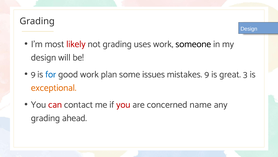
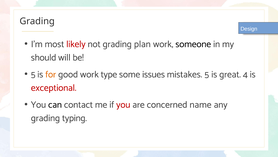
uses: uses -> plan (142, 44)
design: design -> should (44, 57)
9: 9 -> 5 (33, 74)
for colour: blue -> orange (51, 74)
plan: plan -> type (109, 74)
mistakes 9: 9 -> 5 (207, 74)
3: 3 -> 4 (245, 74)
exceptional colour: orange -> red (54, 87)
can colour: red -> black (55, 104)
ahead: ahead -> typing (74, 118)
